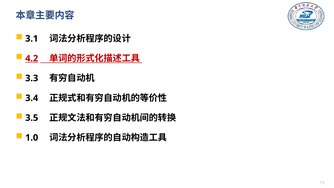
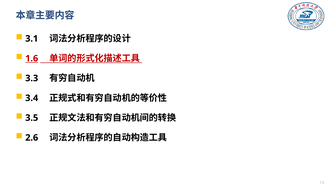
4.2: 4.2 -> 1.6 (32, 58)
1.0: 1.0 -> 2.6 (32, 138)
